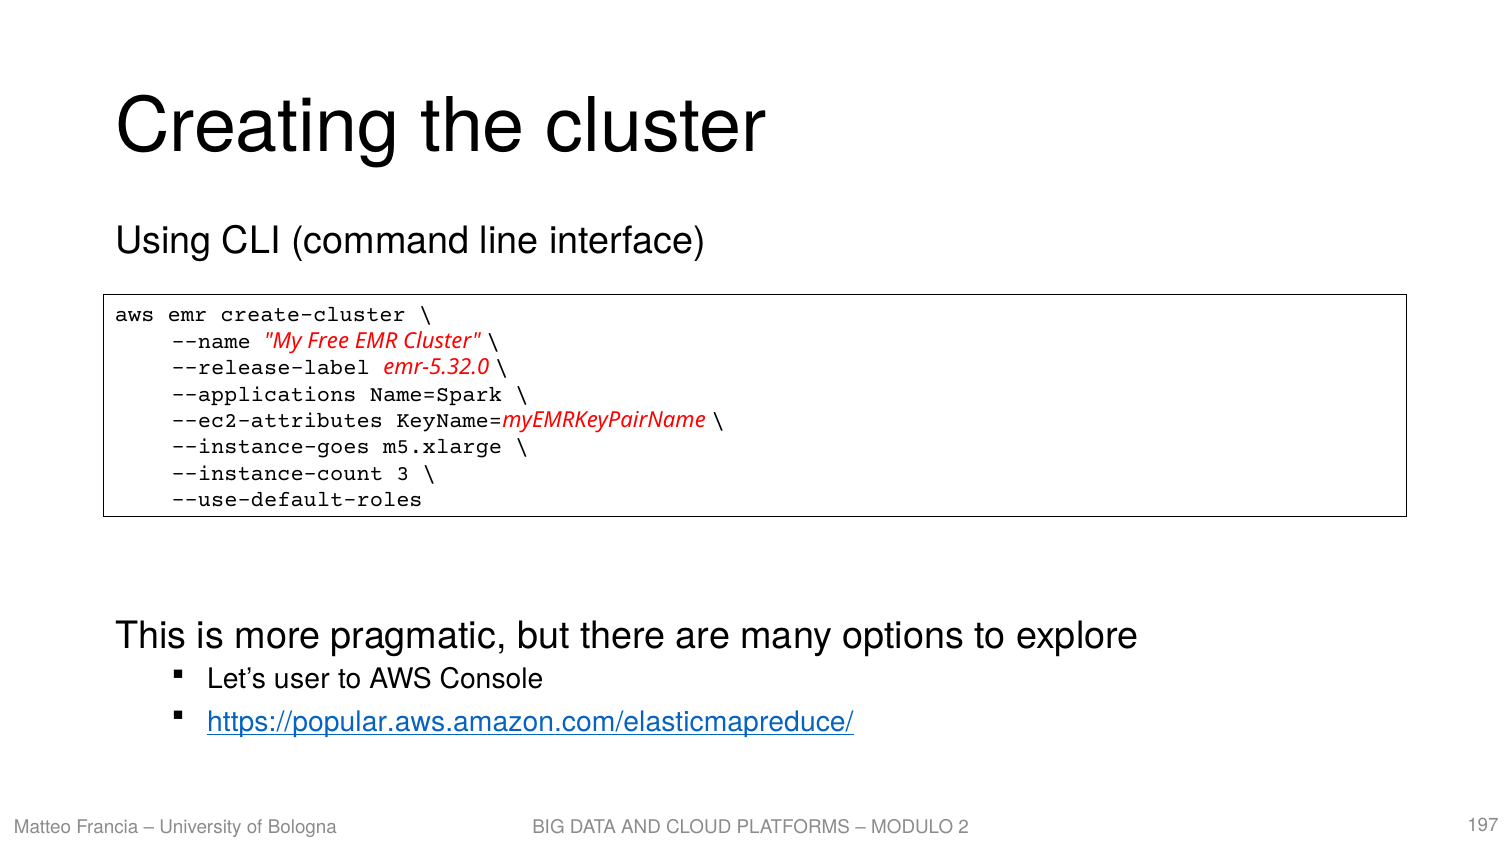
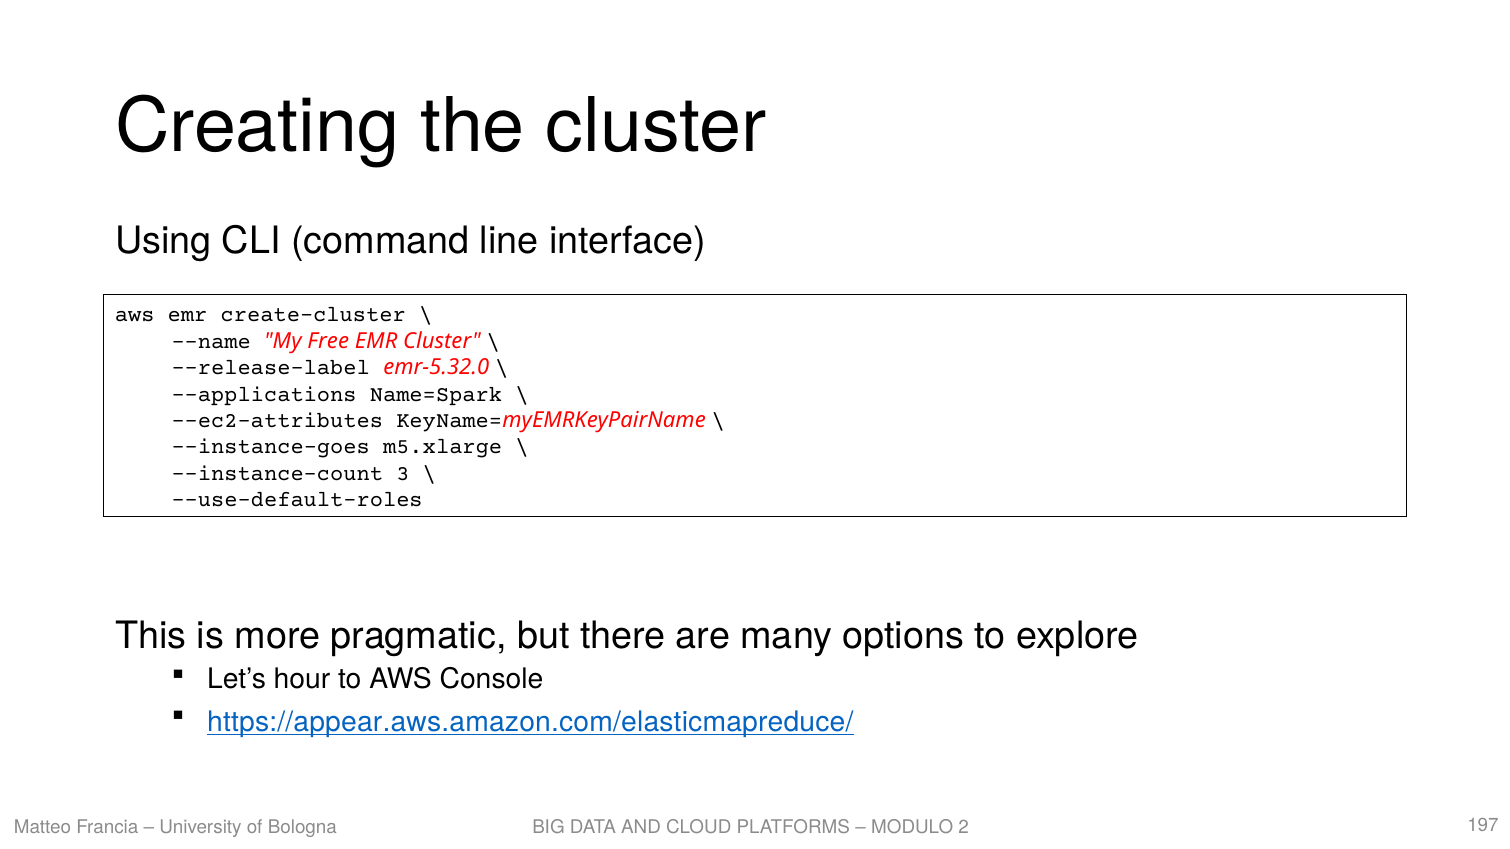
user: user -> hour (302, 680)
https://popular.aws.amazon.com/elasticmapreduce/: https://popular.aws.amazon.com/elasticmapreduce/ -> https://appear.aws.amazon.com/elasticmapreduce/ (530, 722)
